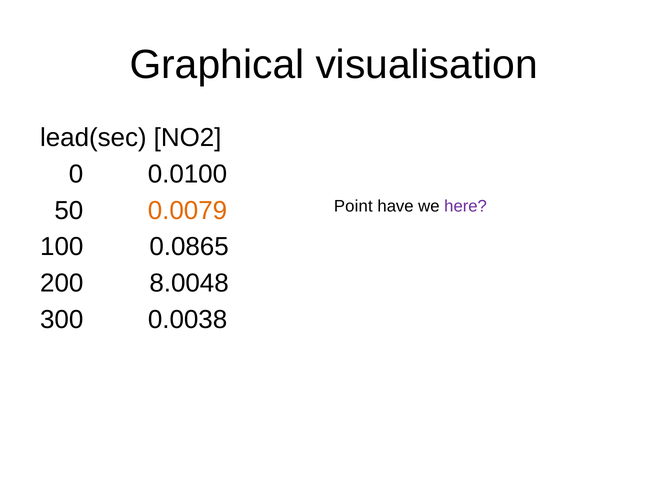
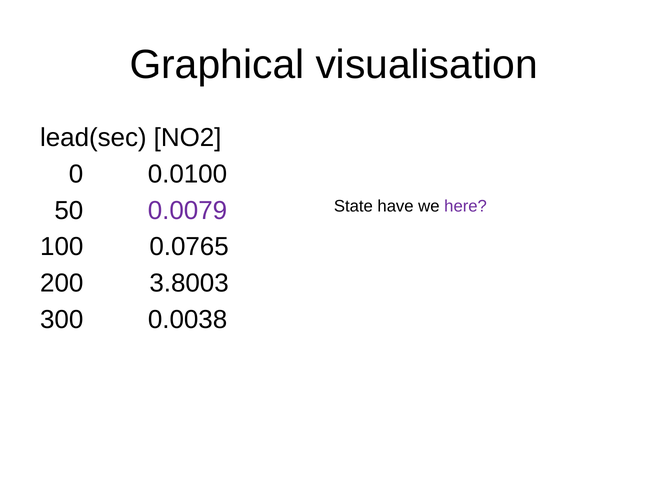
0.0079 colour: orange -> purple (187, 210)
Point: Point -> State (353, 206)
0.0865: 0.0865 -> 0.0765 (189, 247)
8.0048: 8.0048 -> 3.8003 (189, 283)
